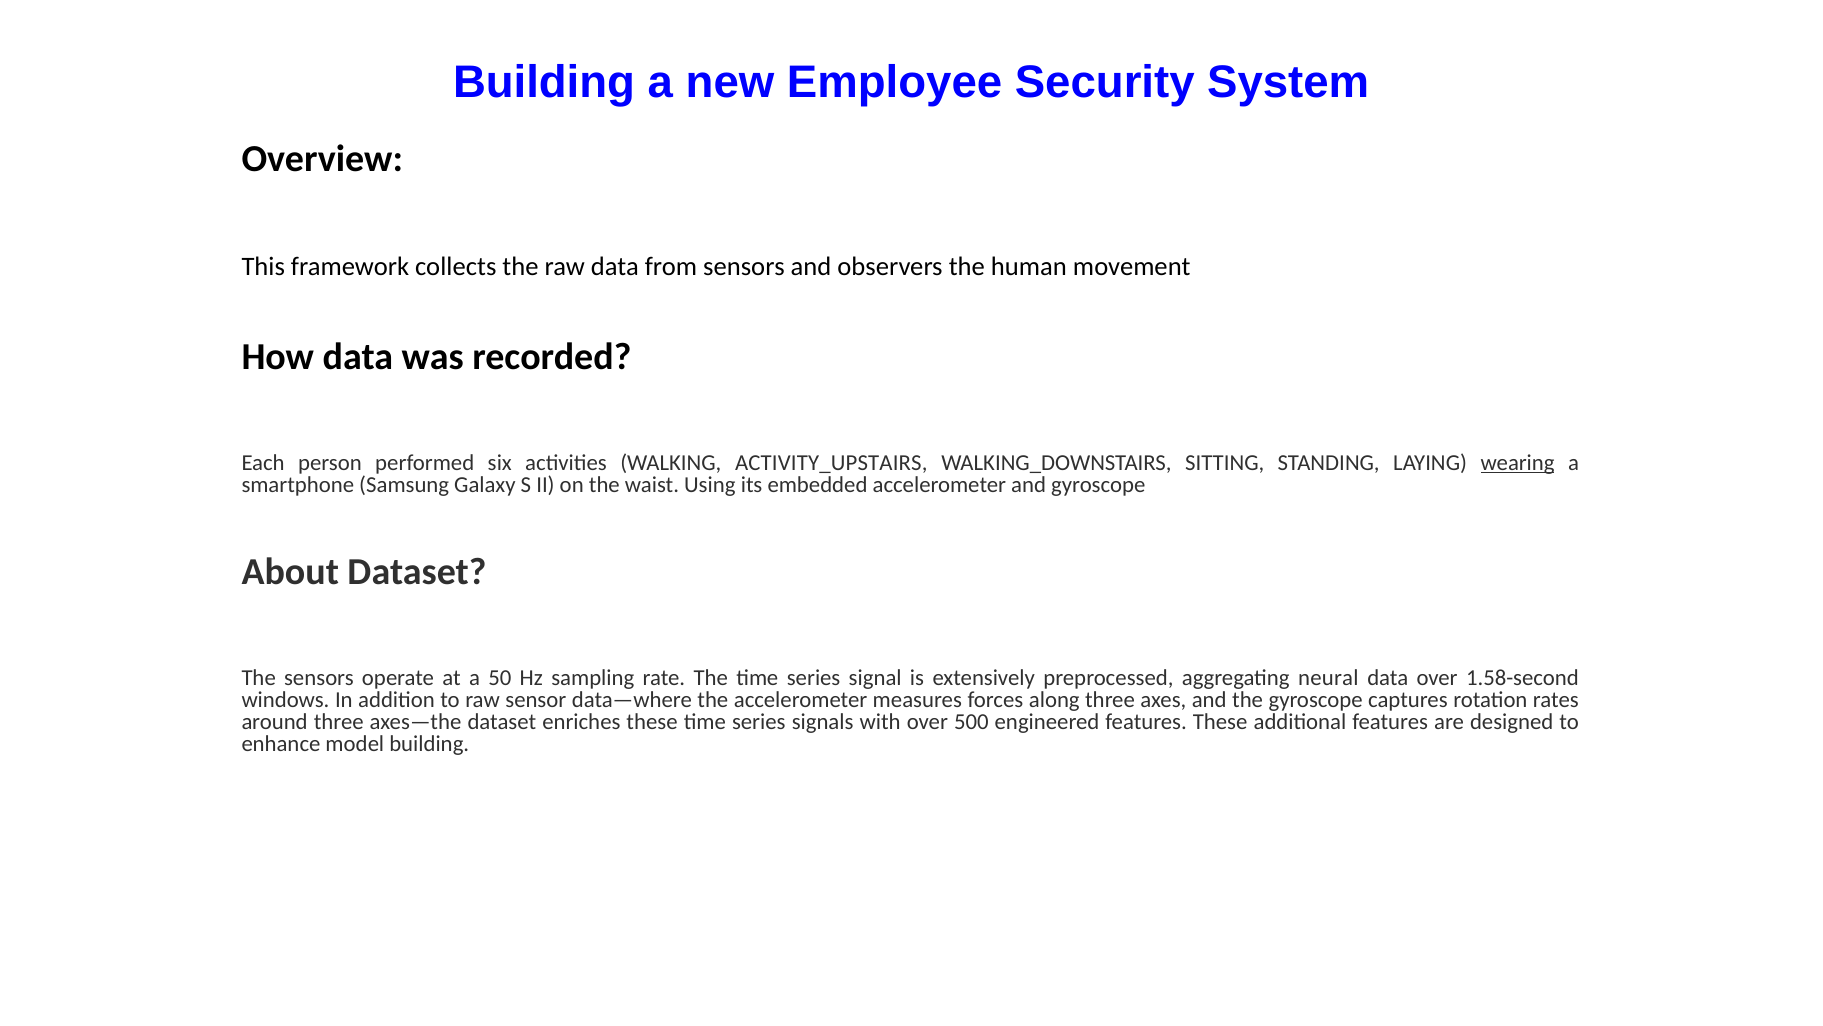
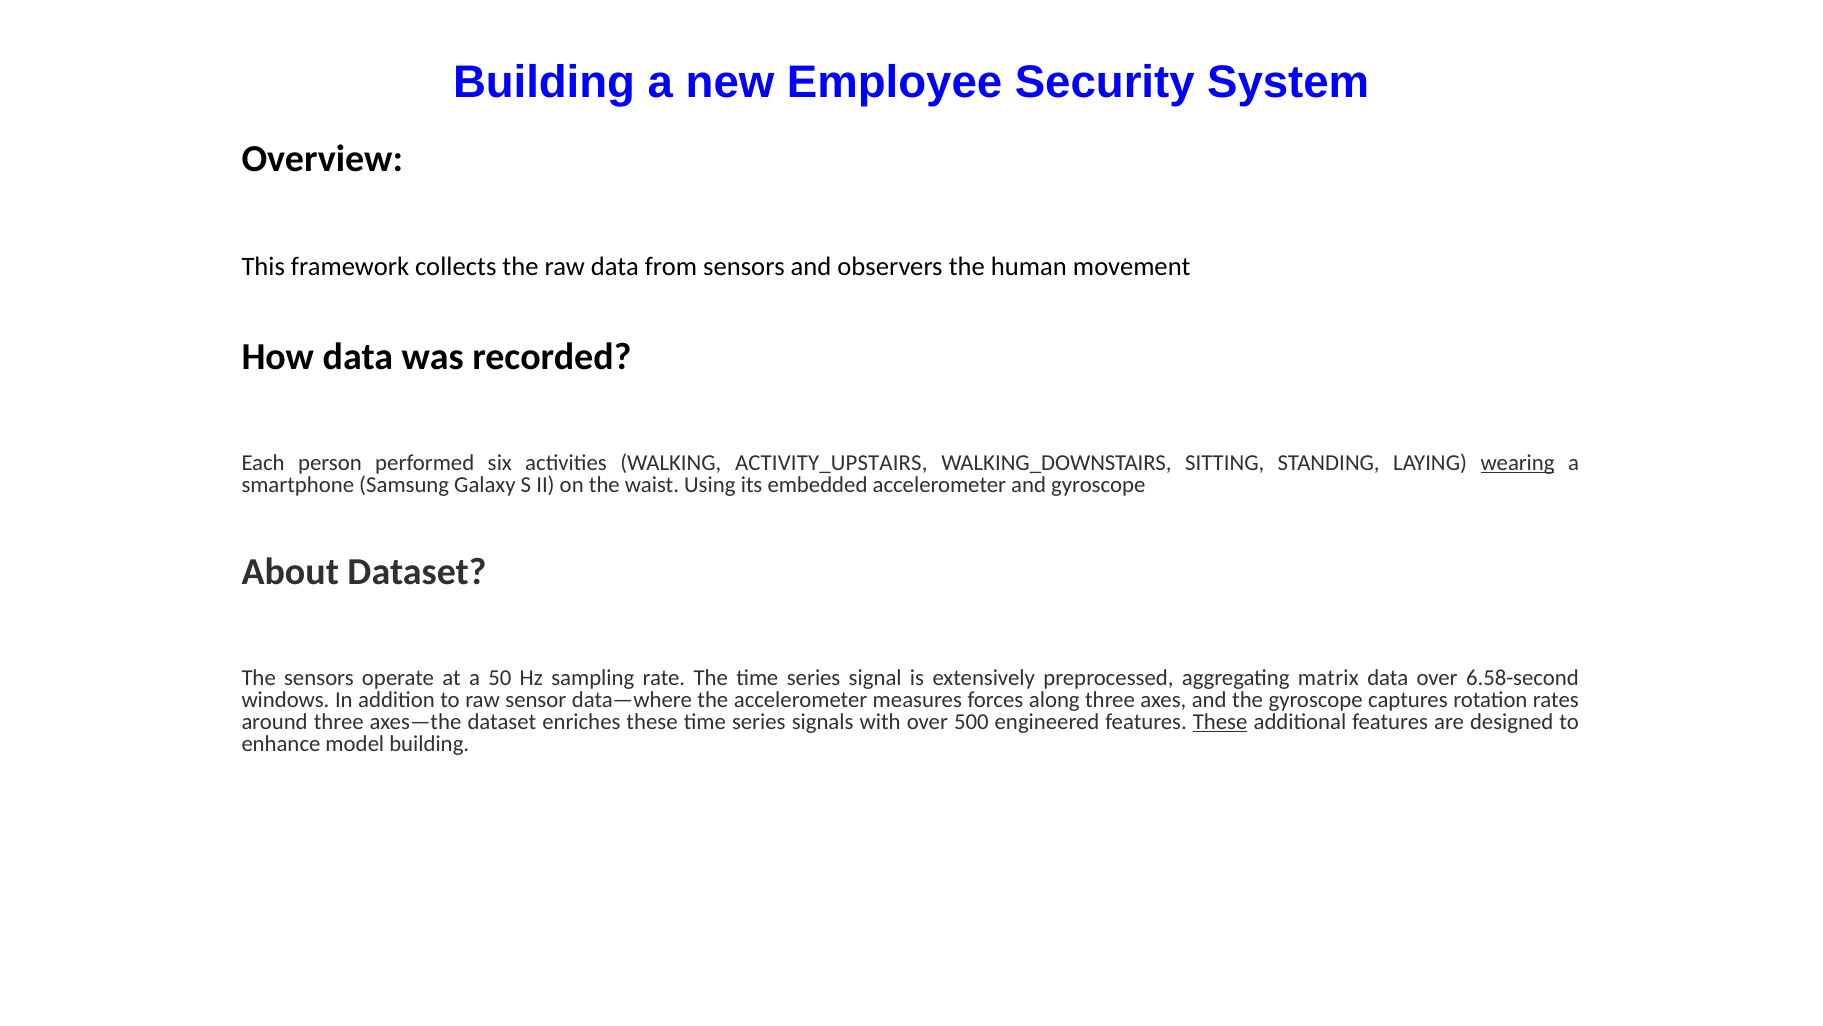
neural: neural -> matrix (1328, 677)
1.58-second: 1.58-second -> 6.58-second (1522, 677)
These underline: none -> present (1220, 722)
